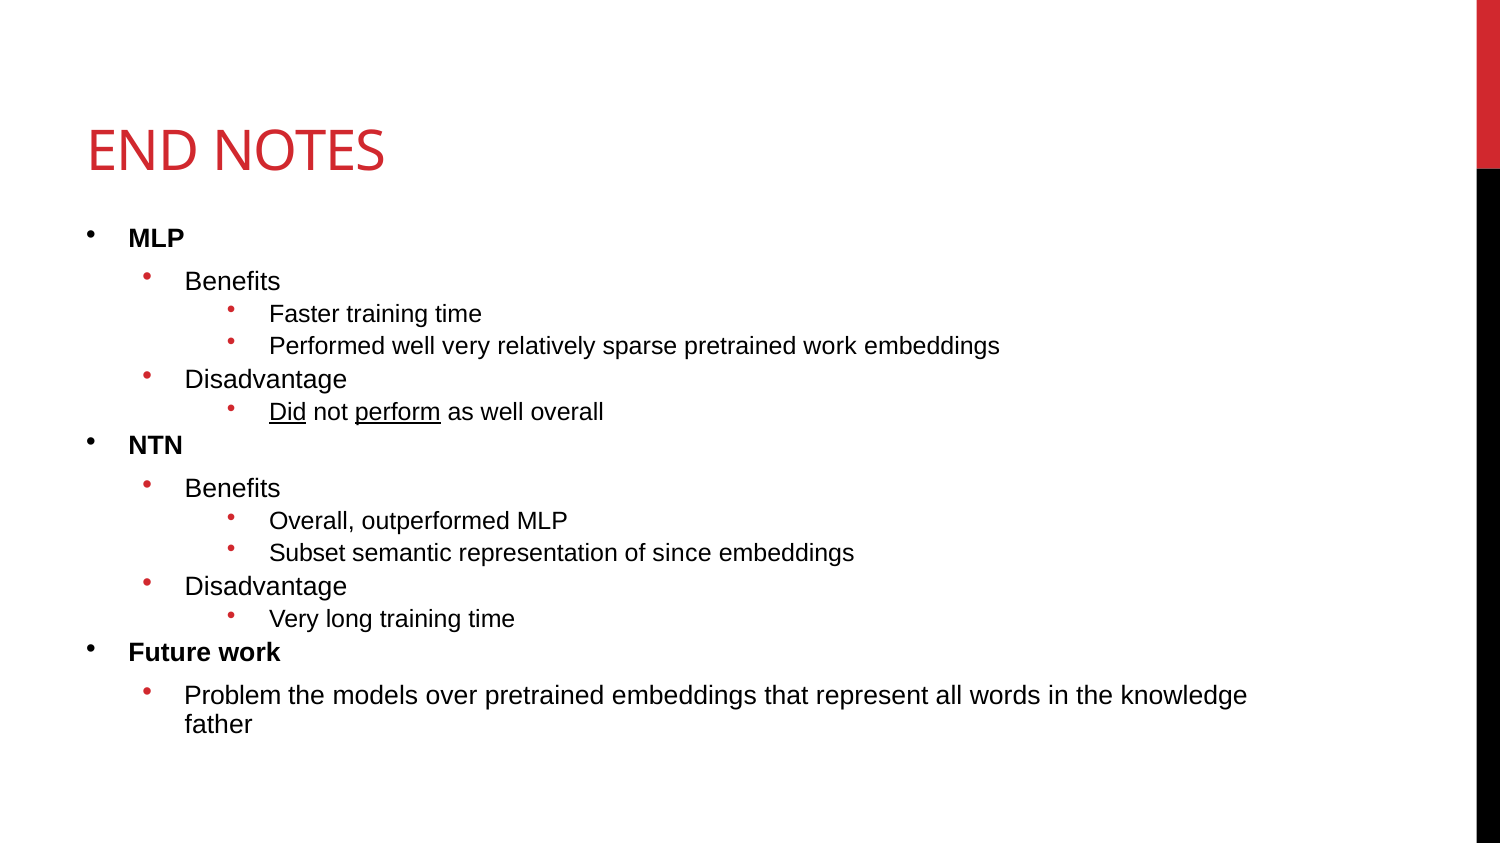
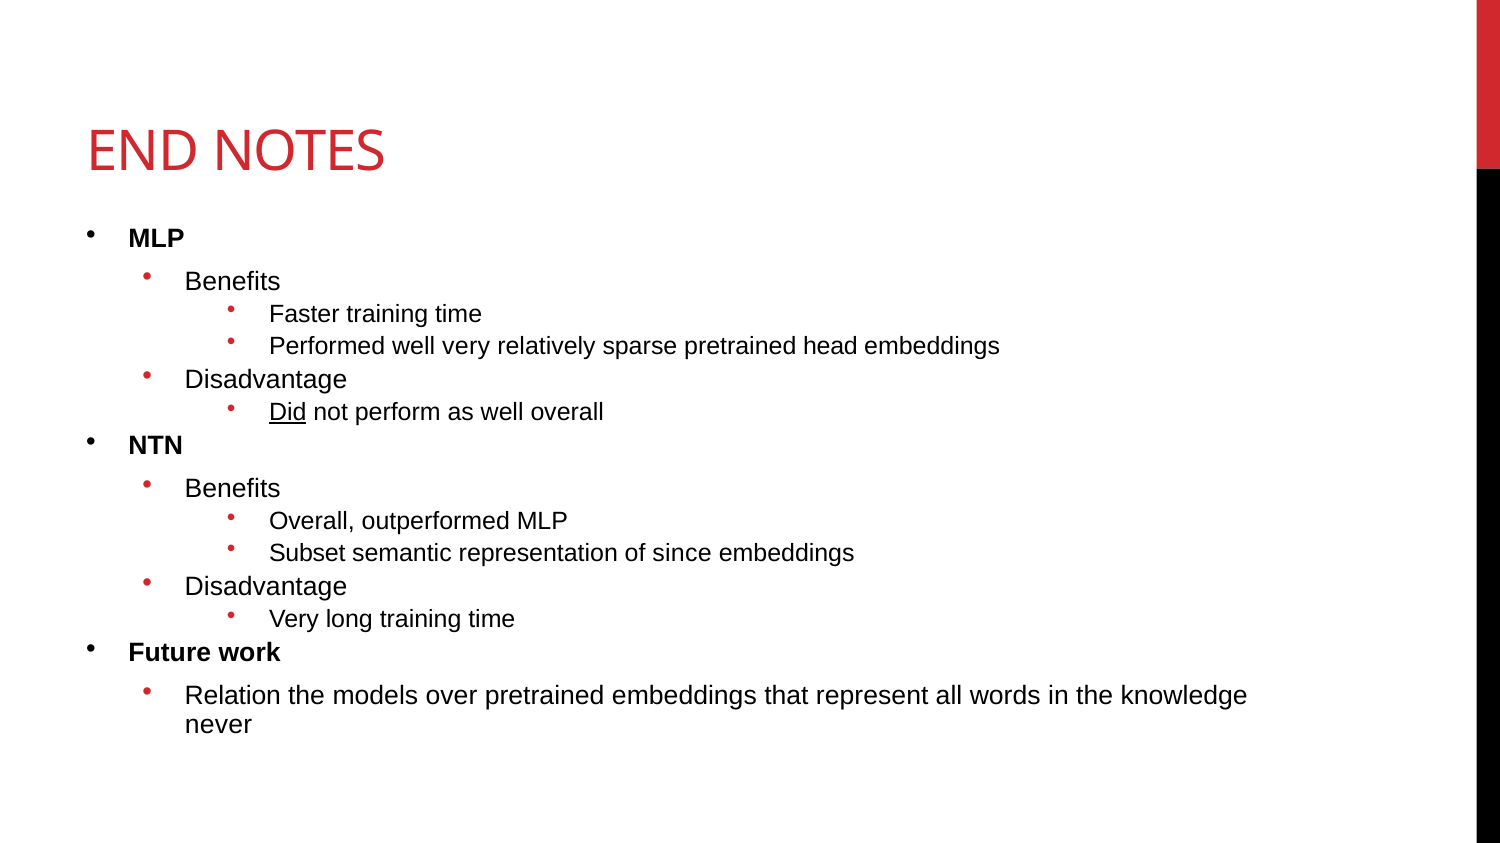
pretrained work: work -> head (830, 346)
perform underline: present -> none (398, 413)
Problem: Problem -> Relation (233, 696)
father: father -> never (219, 725)
